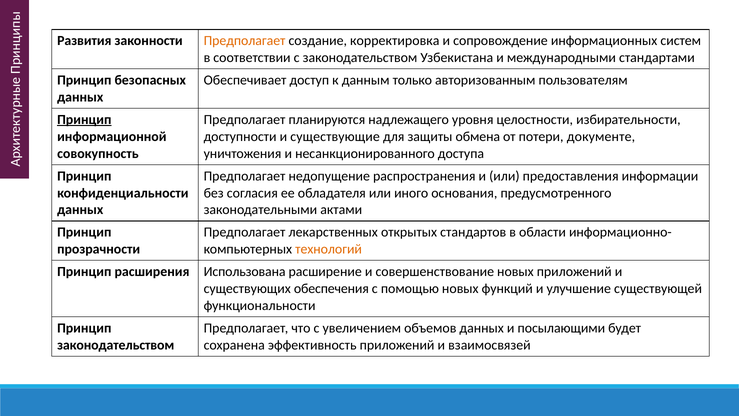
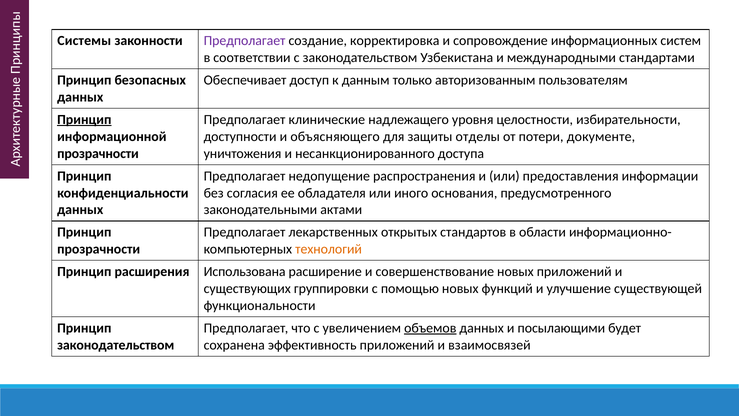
Развития: Развития -> Системы (84, 41)
Предполагает colour: orange -> purple (245, 41)
планируются: планируются -> клинические (327, 120)
существующие: существующие -> объясняющего (335, 136)
обмена: обмена -> отделы (478, 136)
совокупность: совокупность -> прозрачности (98, 153)
обеспечения: обеспечения -> группировки (331, 288)
объемов underline: none -> present (430, 328)
